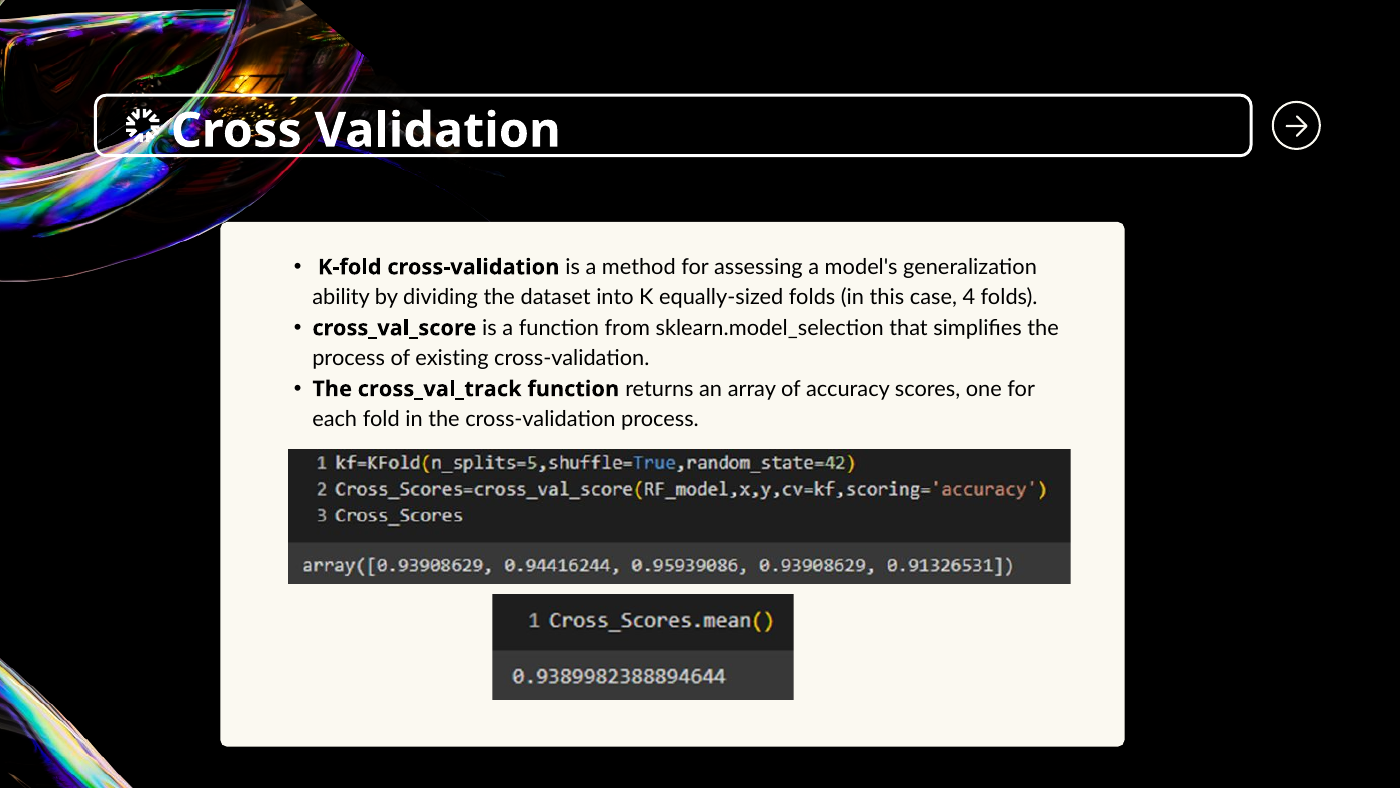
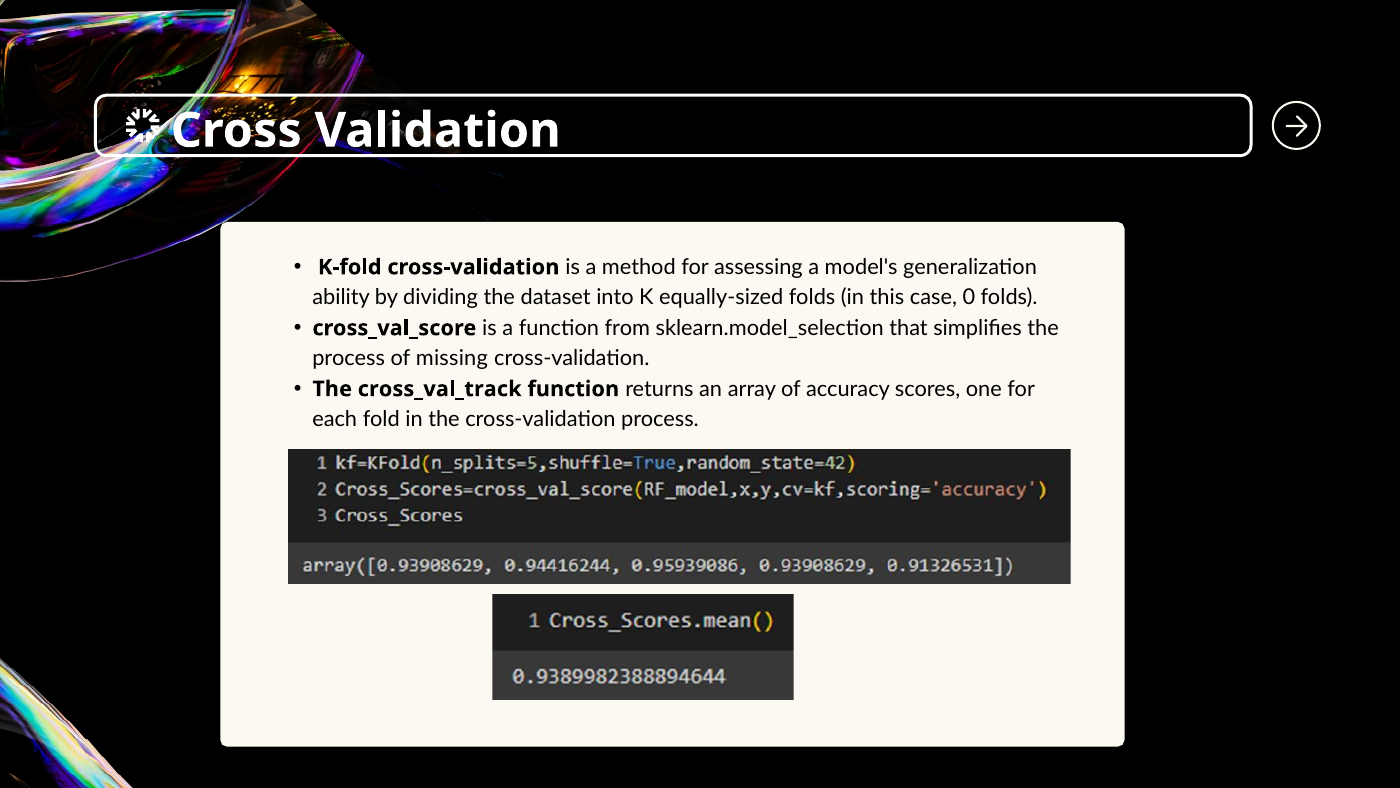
4: 4 -> 0 (969, 297)
existing: existing -> missing (452, 358)
